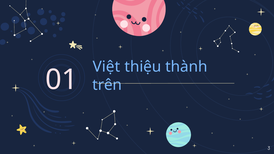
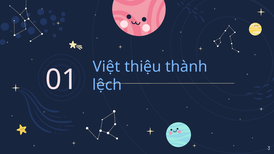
trên: trên -> lệch (107, 85)
